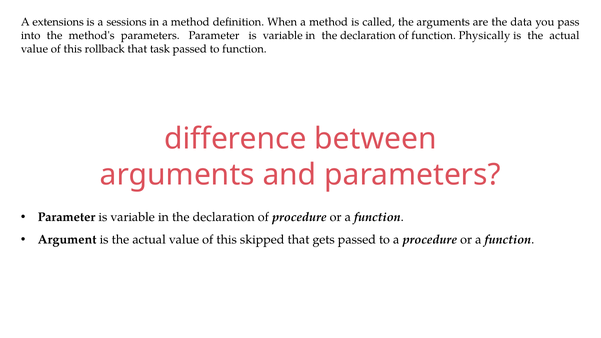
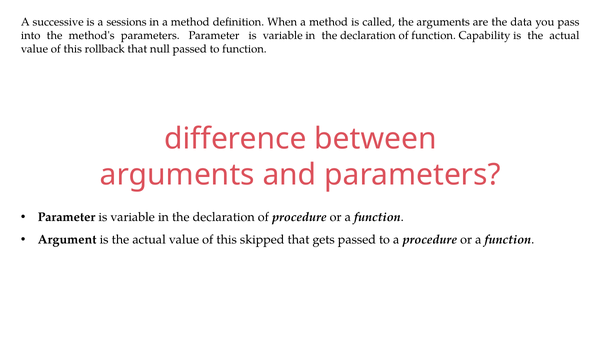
extensions: extensions -> successive (58, 22)
Physically: Physically -> Capability (485, 35)
task: task -> null (160, 49)
